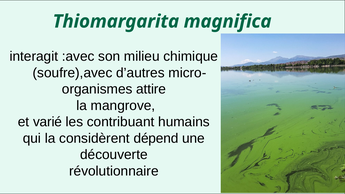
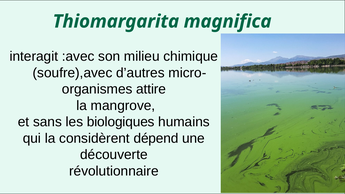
varié: varié -> sans (47, 122)
contribuant: contribuant -> biologiques (121, 122)
